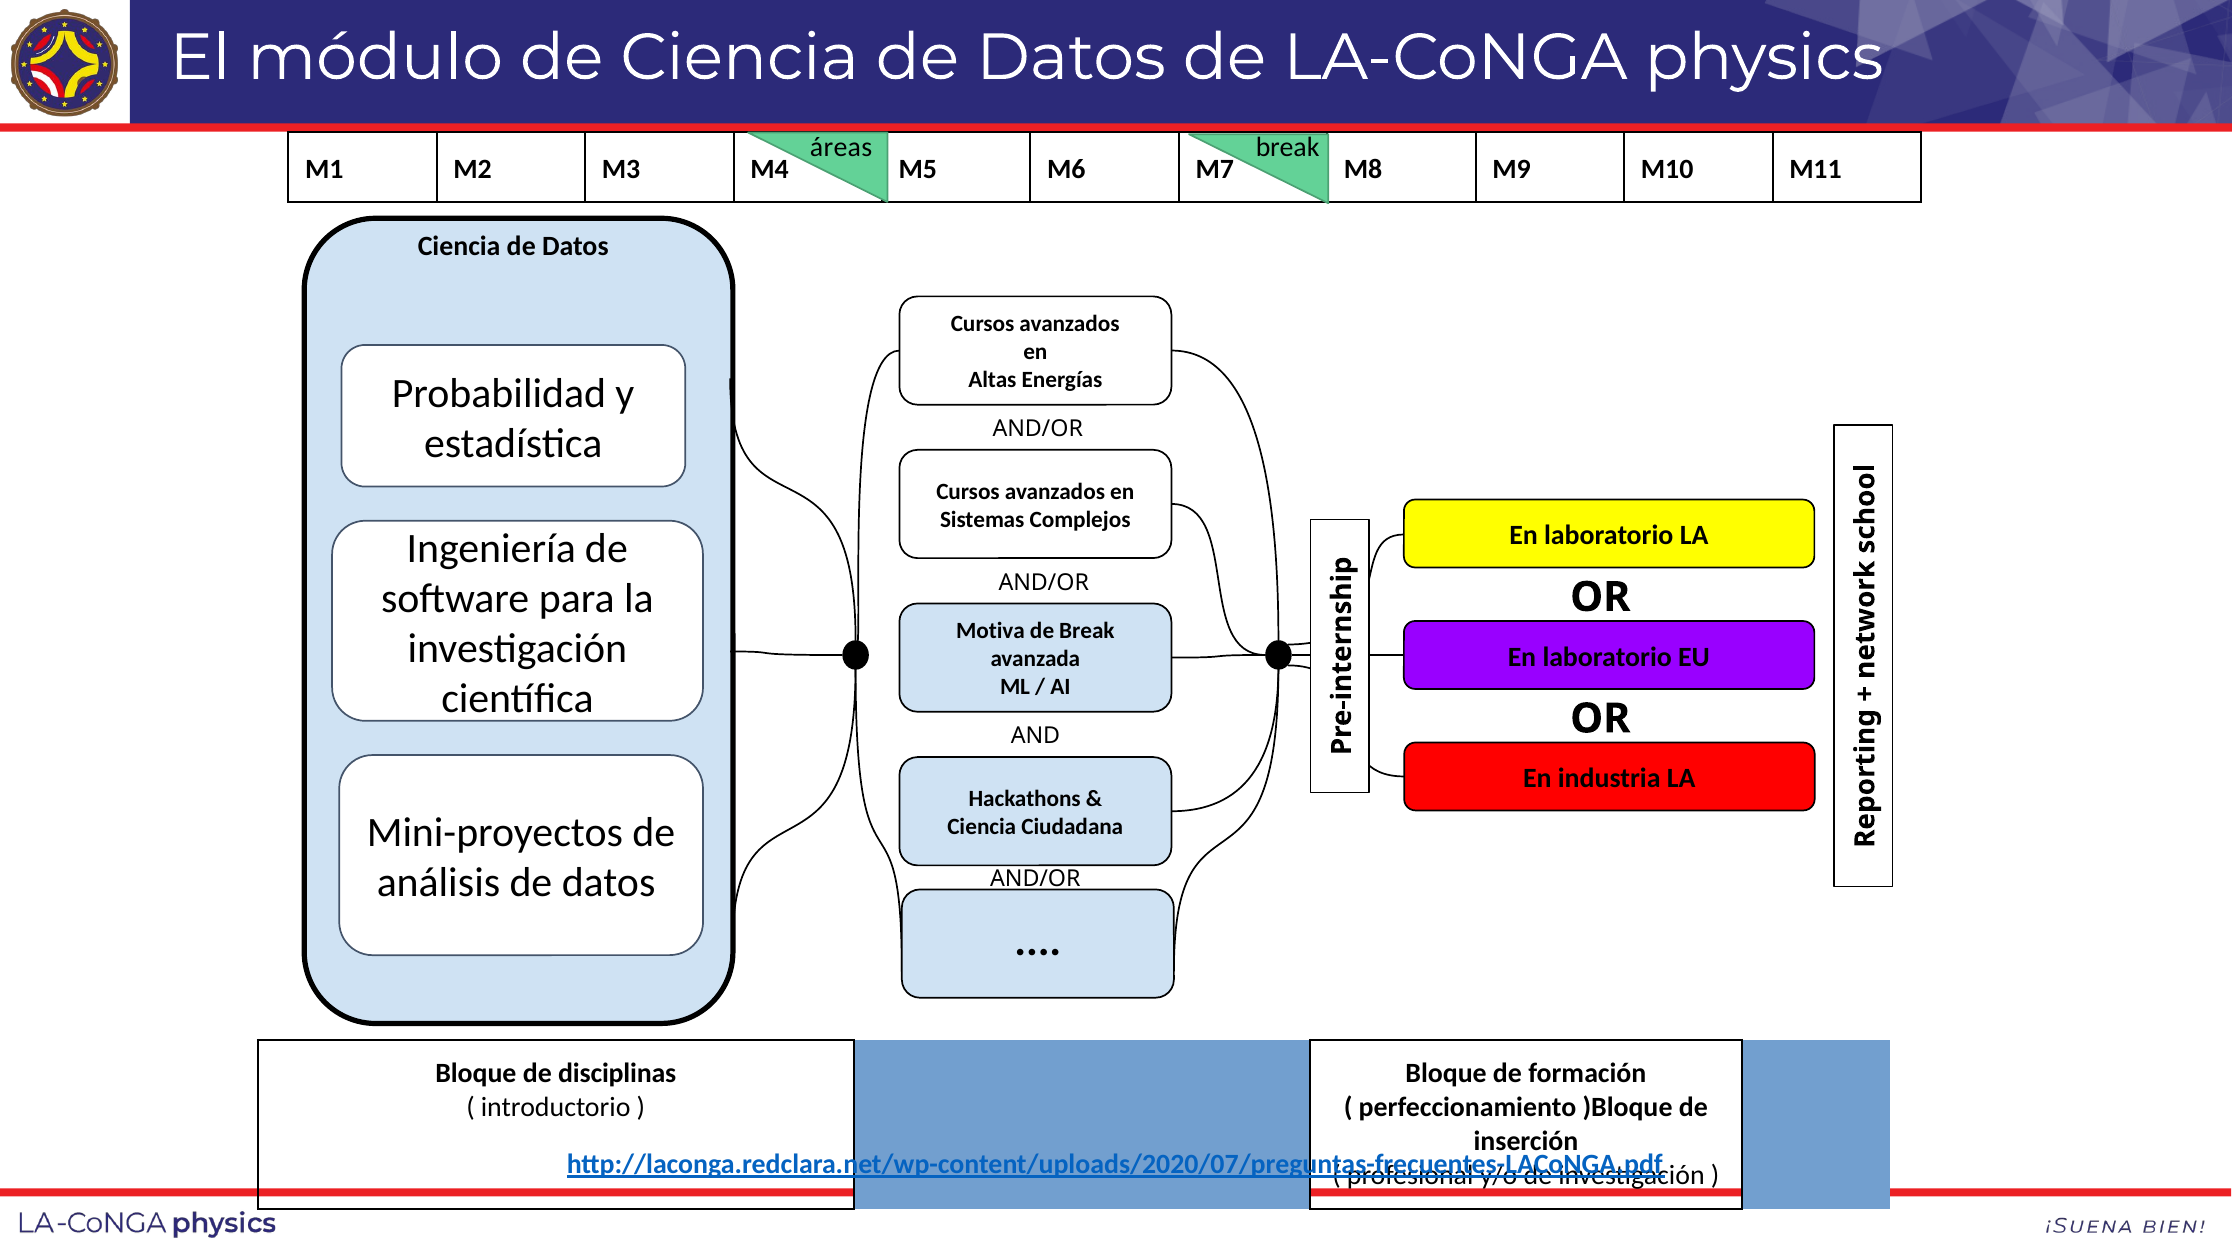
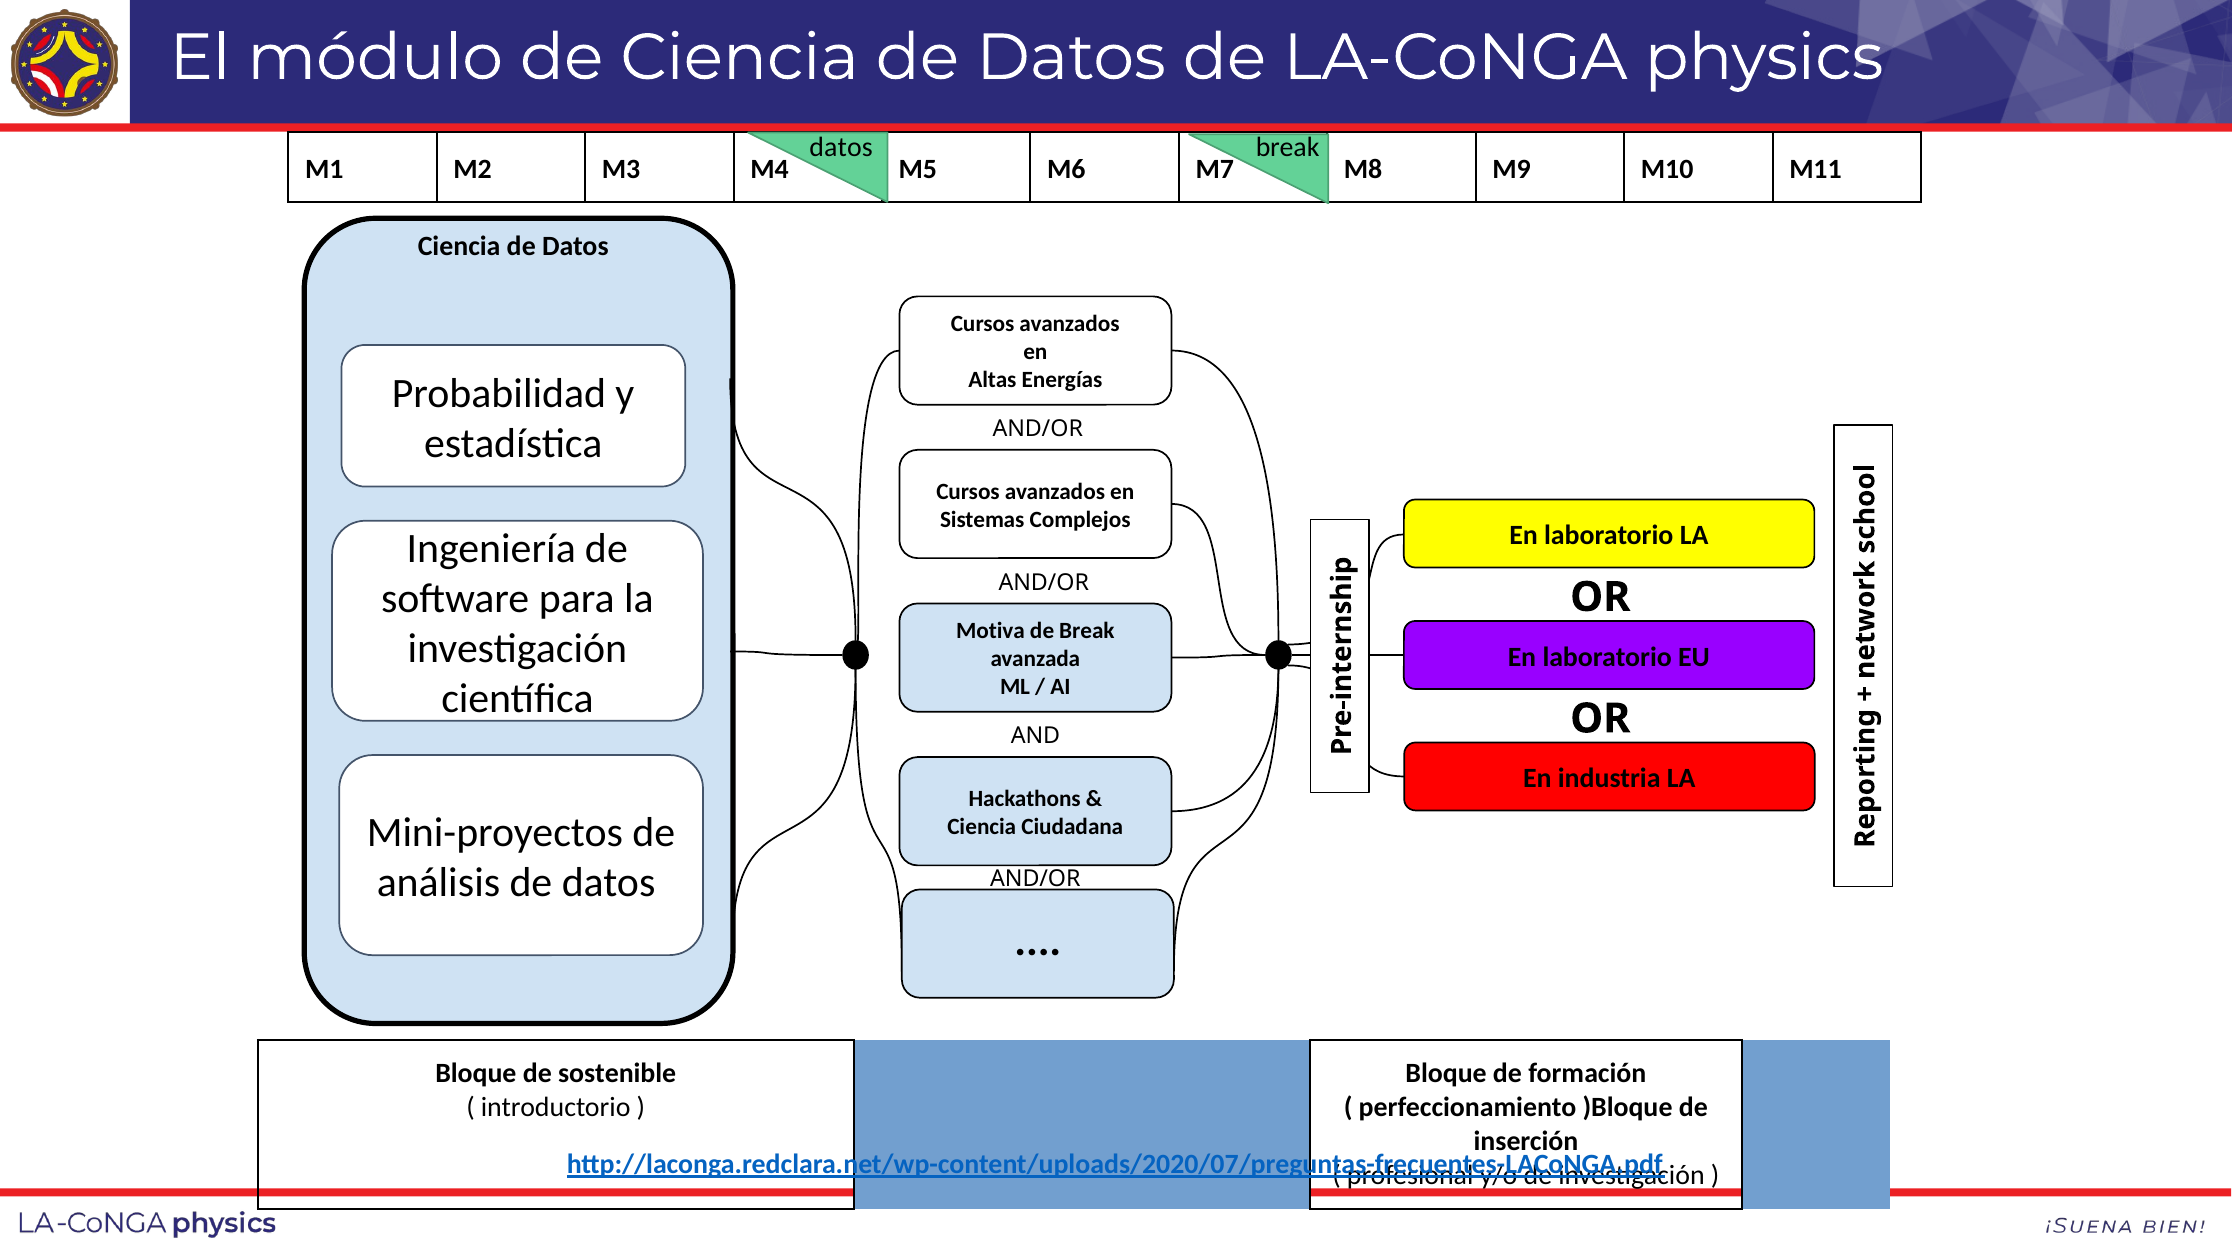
áreas: áreas -> datos (841, 147)
disciplinas: disciplinas -> sostenible (617, 1074)
